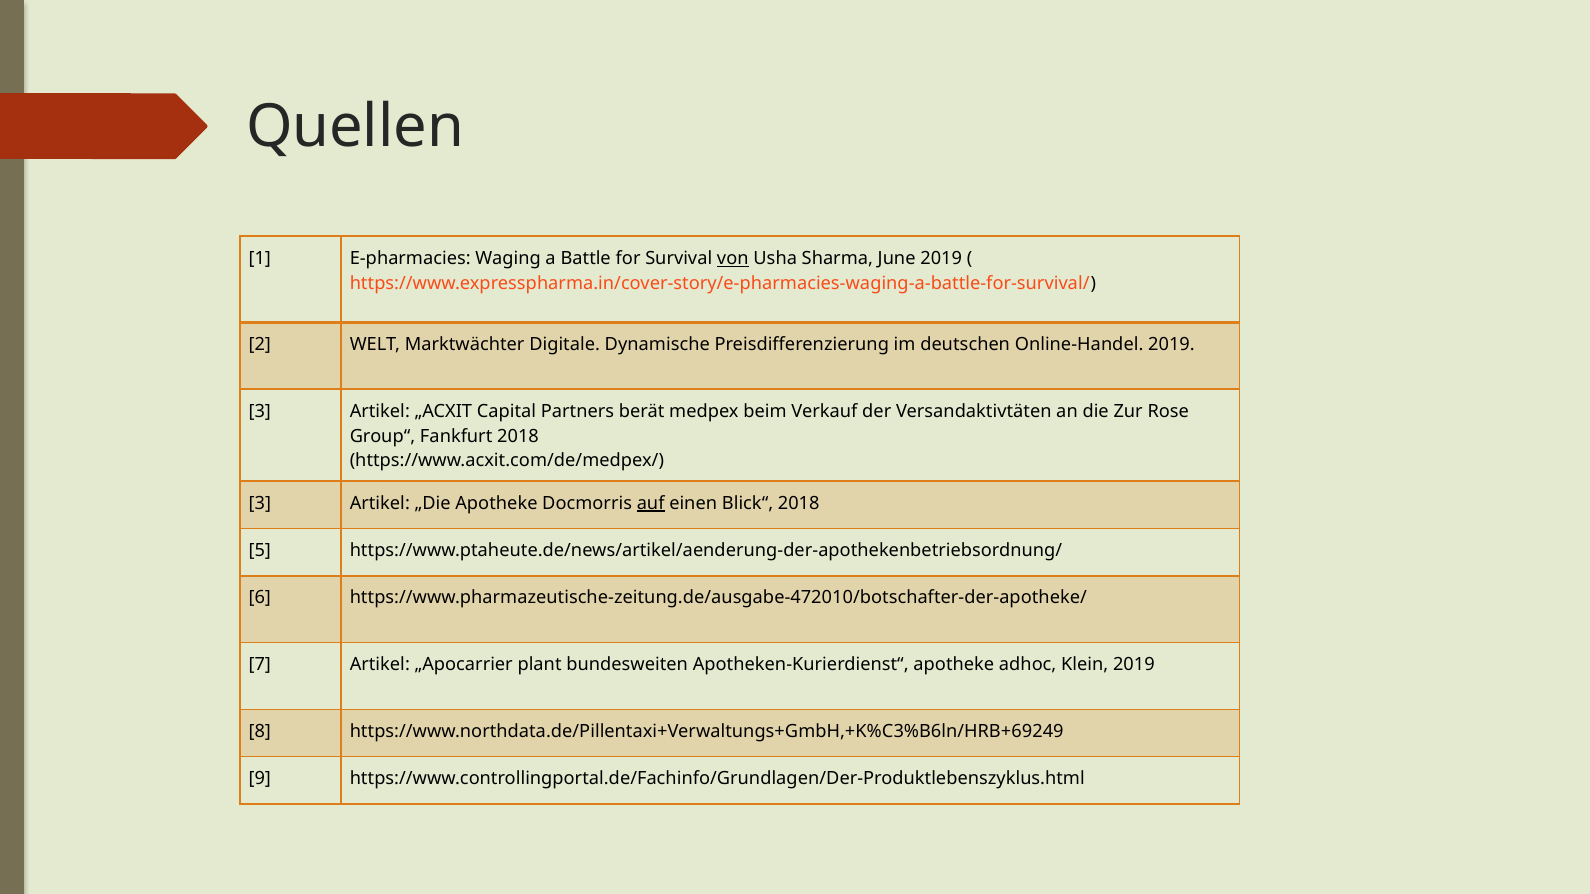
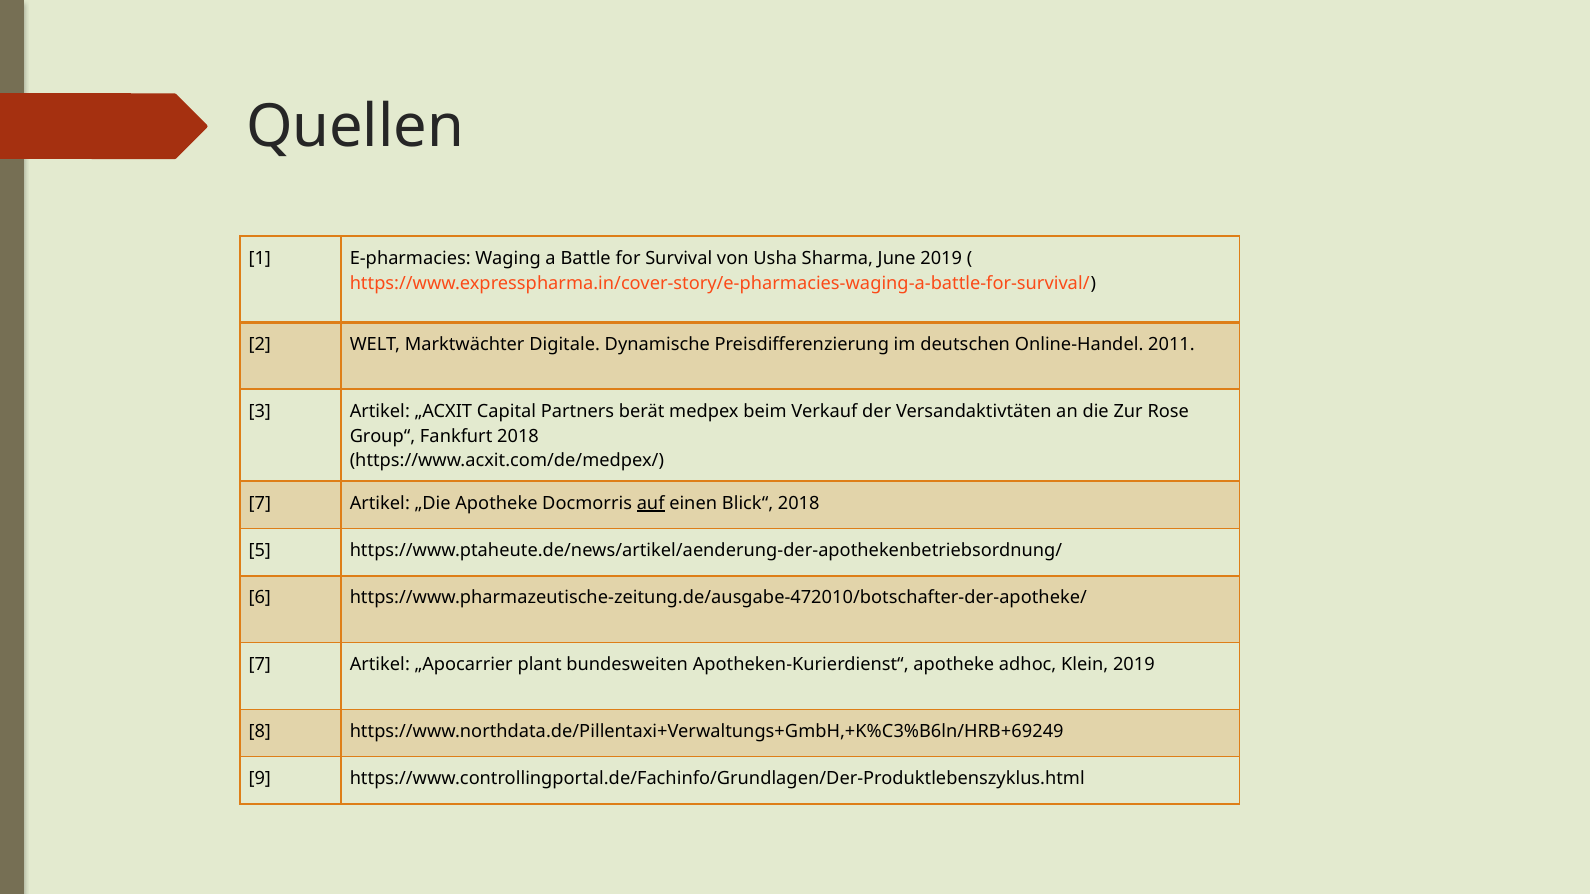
von underline: present -> none (733, 258)
Online-Handel 2019: 2019 -> 2011 (1171, 345)
3: 3 -> 7 (260, 503)
